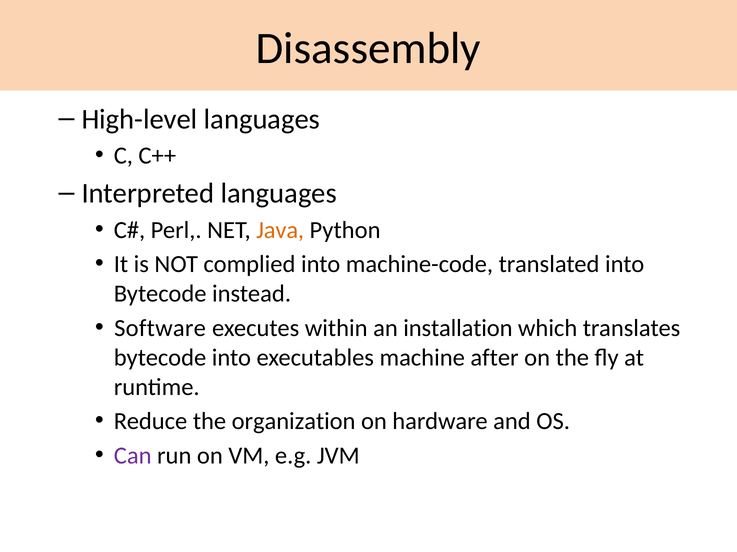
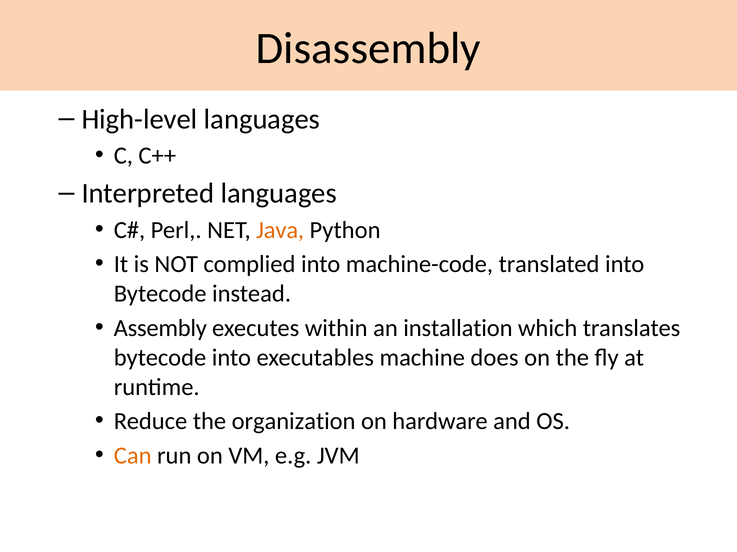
Software: Software -> Assembly (160, 328)
after: after -> does (494, 358)
Can colour: purple -> orange (133, 456)
